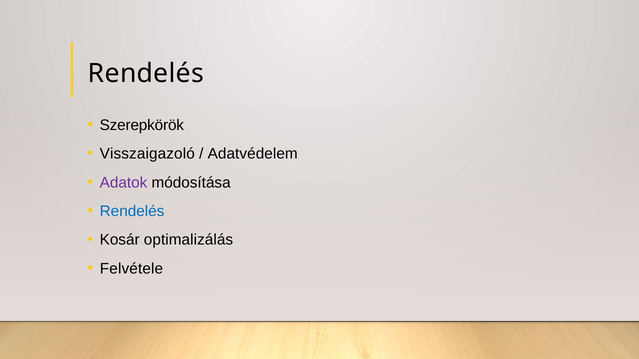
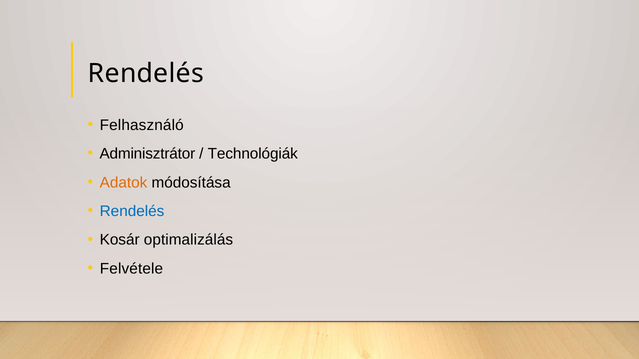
Szerepkörök: Szerepkörök -> Felhasználó (142, 125)
Visszaigazoló: Visszaigazoló -> Adminisztrátor (147, 154)
Adatvédelem: Adatvédelem -> Technológiák (253, 154)
Adatok colour: purple -> orange (123, 183)
